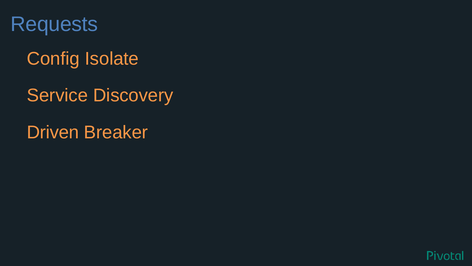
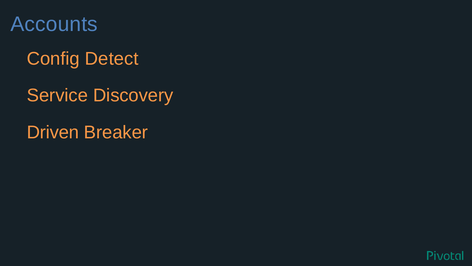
Requests: Requests -> Accounts (54, 24)
Isolate: Isolate -> Detect (112, 59)
